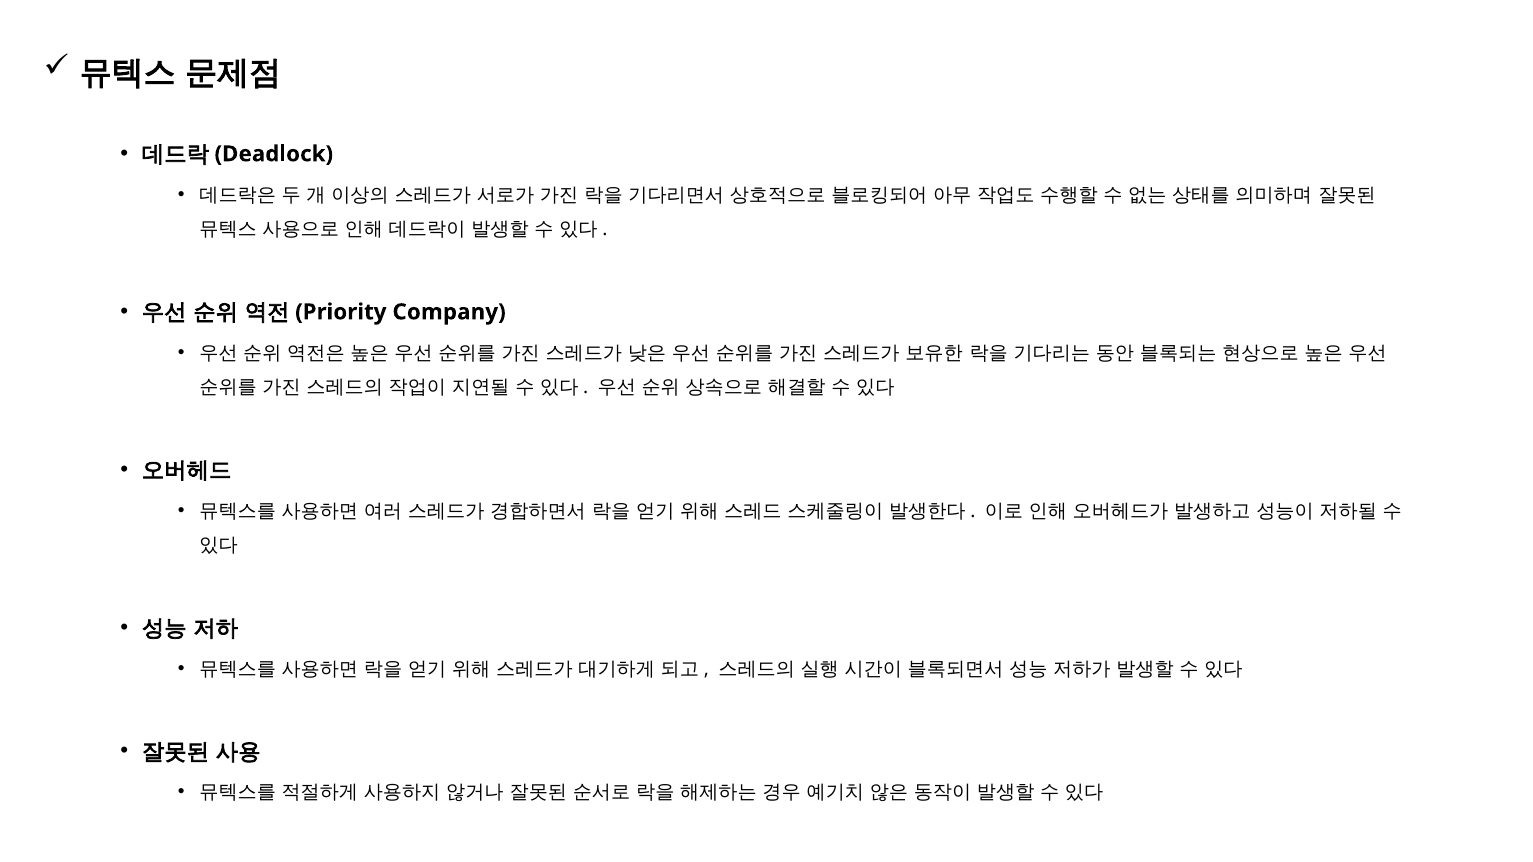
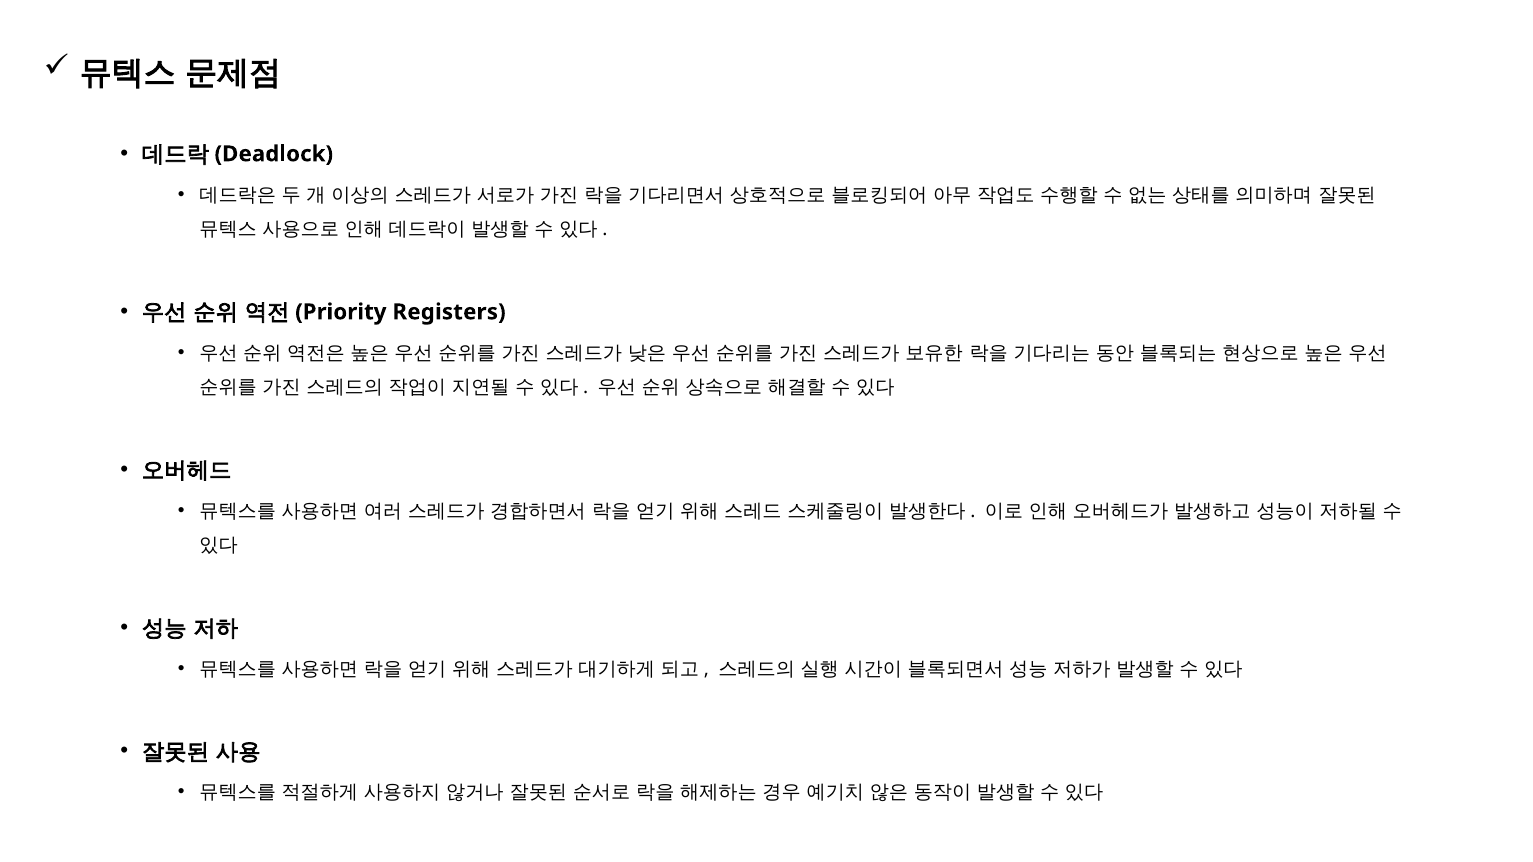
Company: Company -> Registers (449, 312)
